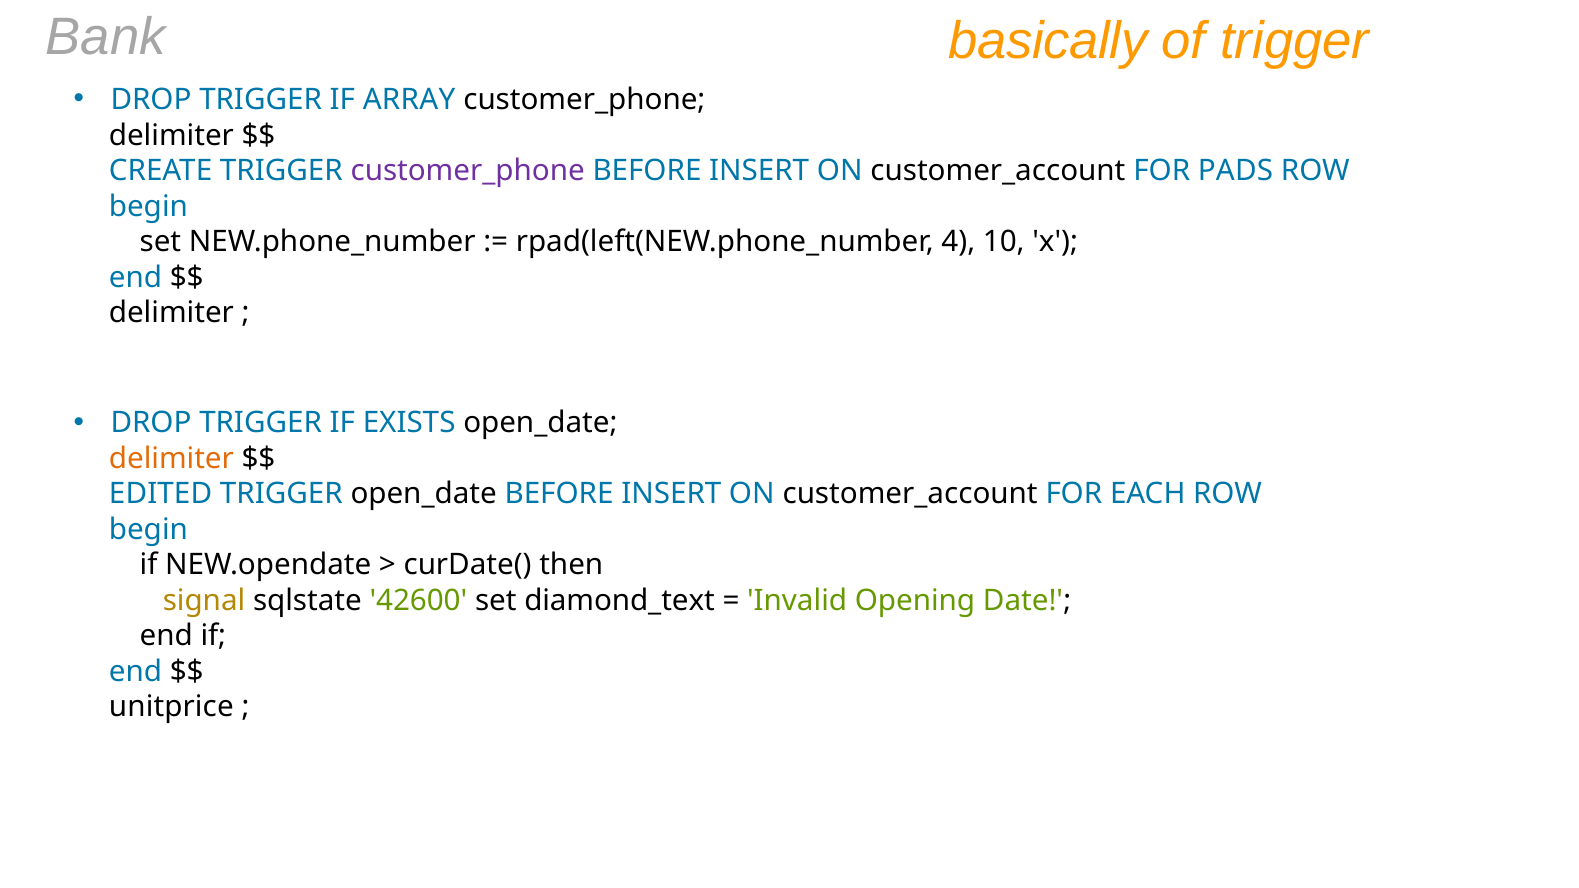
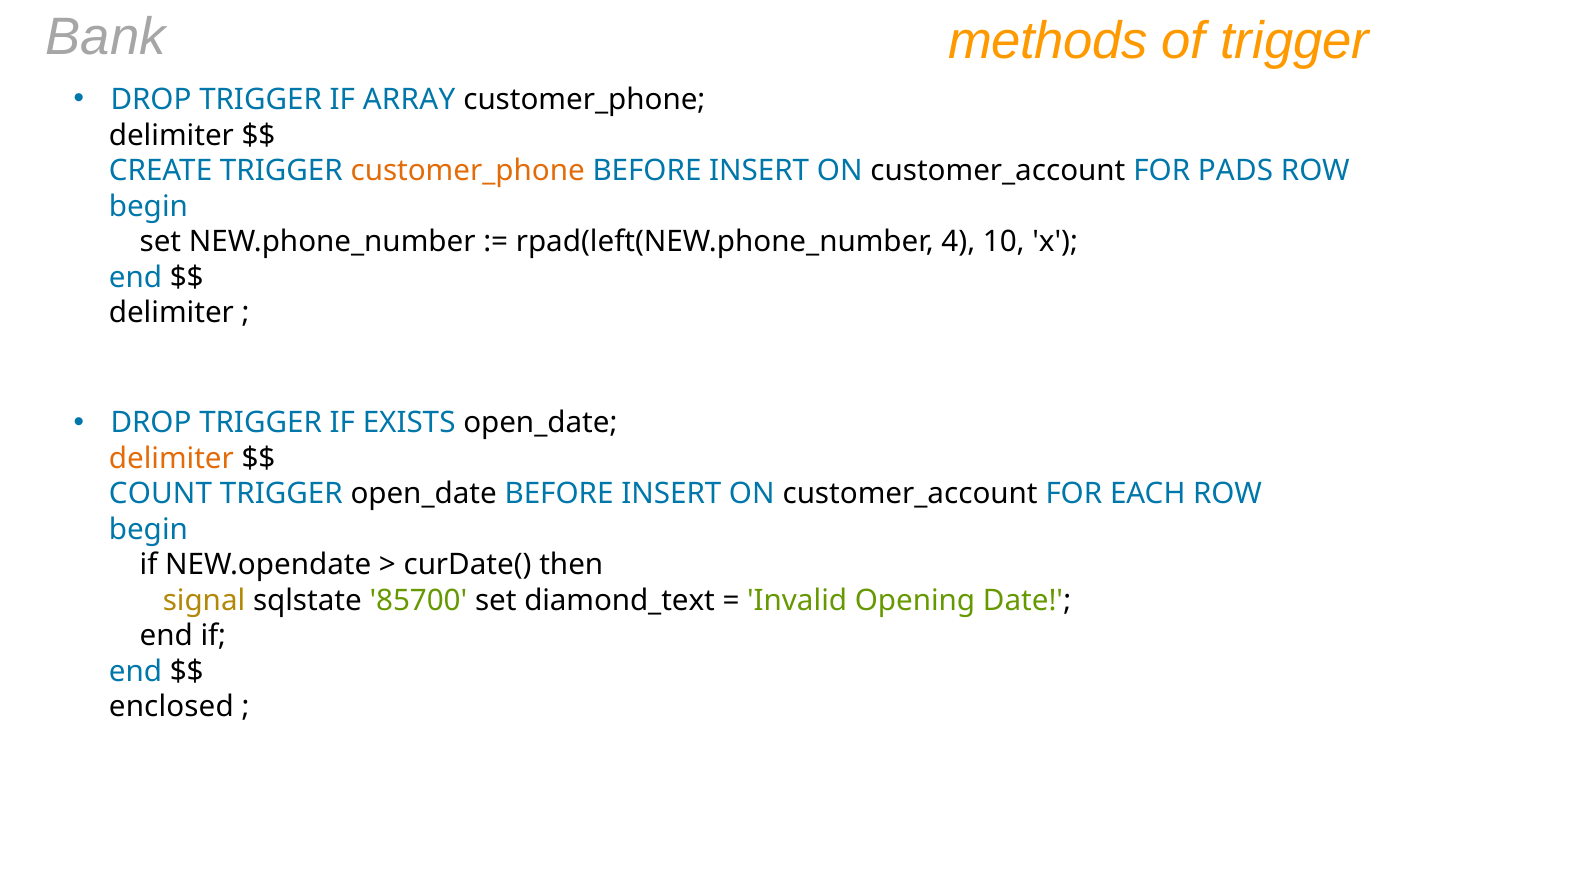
basically: basically -> methods (1048, 41)
customer_phone colour: purple -> orange (468, 171)
EDITED: EDITED -> COUNT (161, 494)
42600: 42600 -> 85700 (418, 601)
unitprice: unitprice -> enclosed (171, 707)
